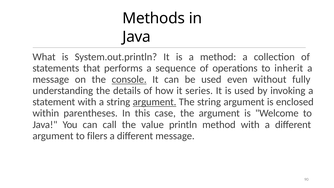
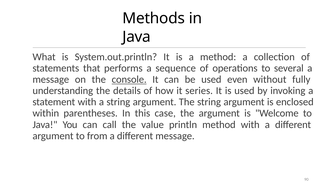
inherit: inherit -> several (289, 68)
argument underline: present -> none (155, 102)
filers: filers -> from (97, 136)
